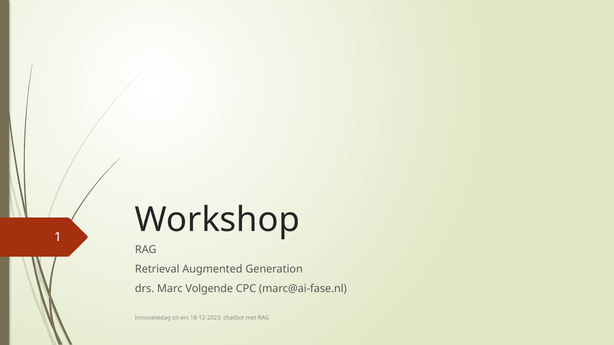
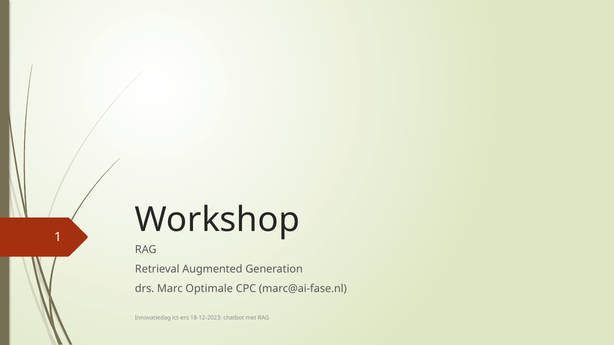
Volgende: Volgende -> Optimale (209, 289)
